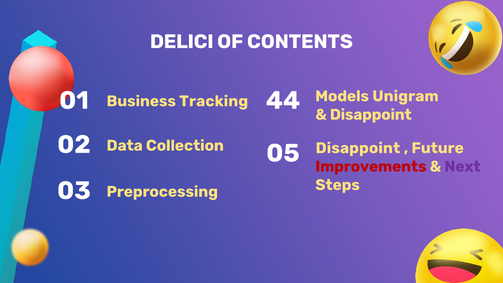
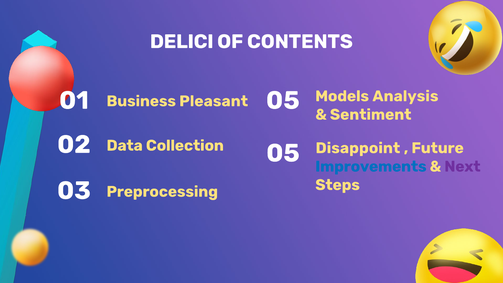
01 44: 44 -> 05 (283, 100)
Tracking: Tracking -> Pleasant (214, 101)
Unigram: Unigram -> Analysis (405, 96)
Disappoint: Disappoint -> Sentiment (371, 115)
Improvements colour: red -> blue (371, 166)
